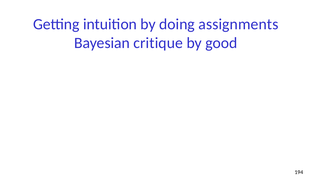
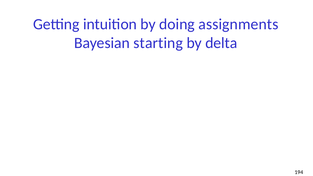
critique: critique -> starting (158, 43)
good: good -> delta (221, 43)
